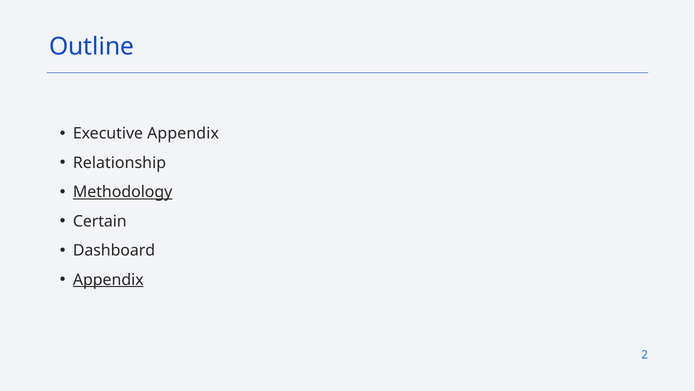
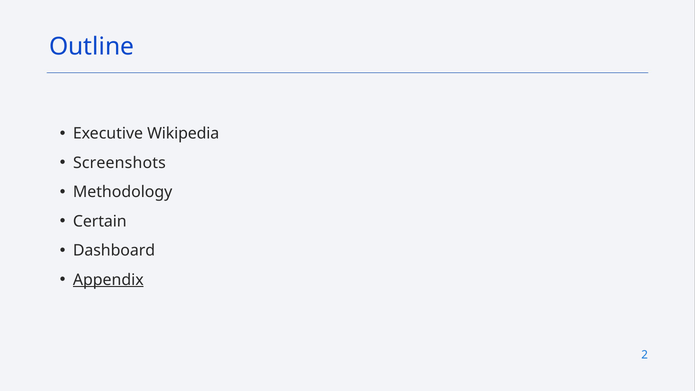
Executive Appendix: Appendix -> Wikipedia (183, 134)
Relationship: Relationship -> Screenshots (119, 163)
Methodology underline: present -> none (123, 192)
